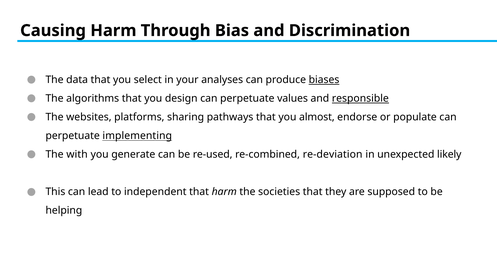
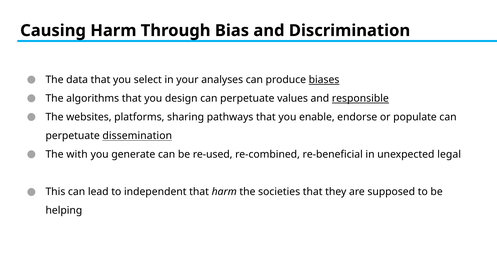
almost: almost -> enable (317, 117)
implementing: implementing -> dissemination (137, 136)
re-deviation: re-deviation -> re-beneficial (333, 154)
likely: likely -> legal (449, 154)
